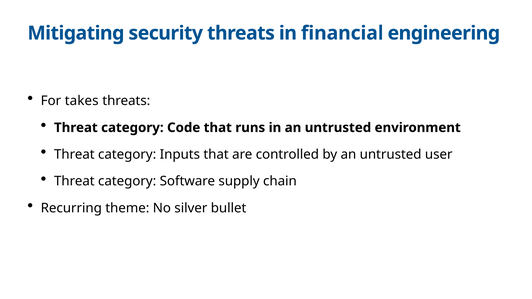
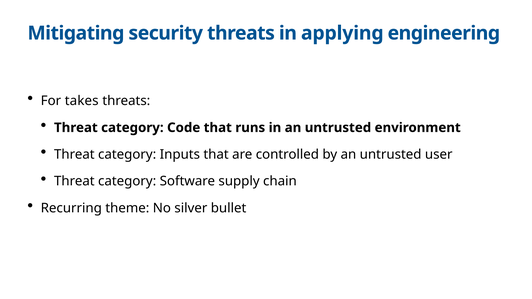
financial: financial -> applying (342, 33)
